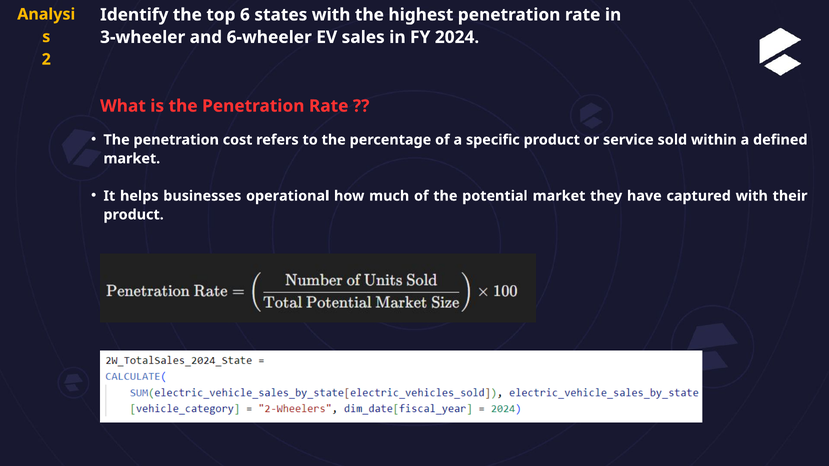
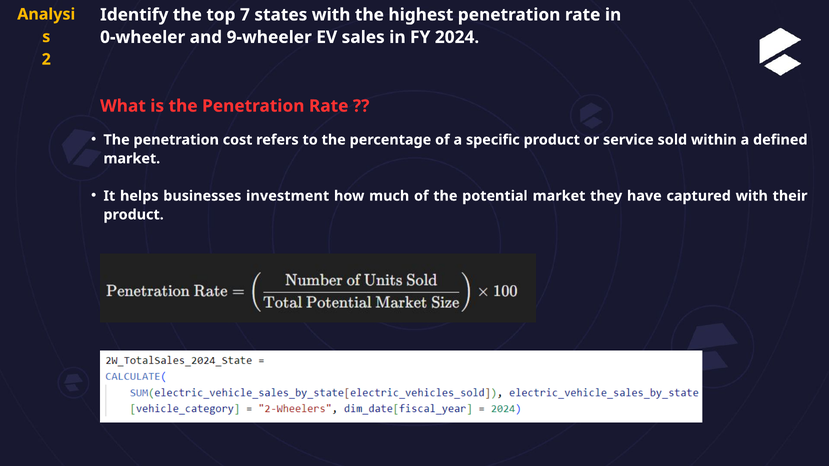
6: 6 -> 7 (245, 15)
3-wheeler: 3-wheeler -> 0-wheeler (143, 37)
6-wheeler: 6-wheeler -> 9-wheeler (269, 37)
operational: operational -> investment (288, 196)
